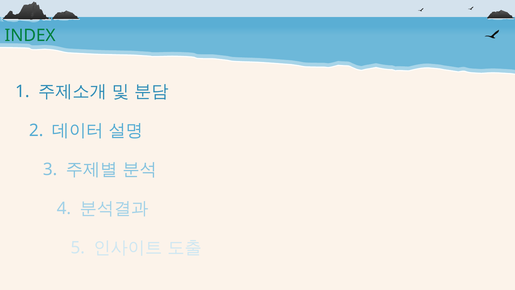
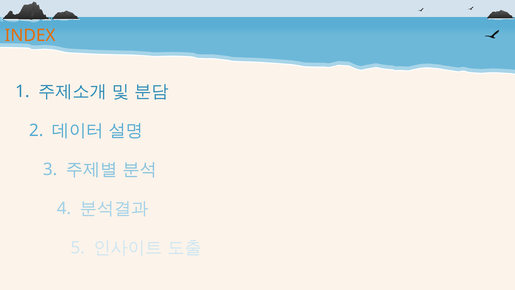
INDEX colour: green -> orange (30, 36)
